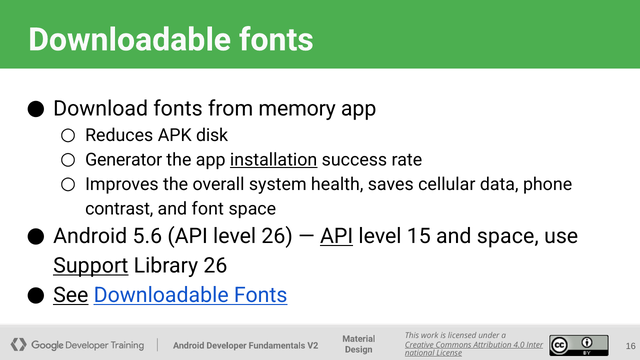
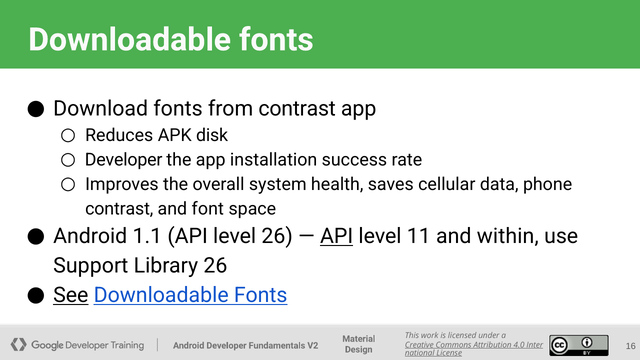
from memory: memory -> contrast (297, 109)
Generator: Generator -> Developer (124, 160)
installation underline: present -> none (274, 160)
5.6: 5.6 -> 1.1 (147, 236)
15: 15 -> 11 (419, 236)
and space: space -> within (508, 236)
Support underline: present -> none (91, 266)
